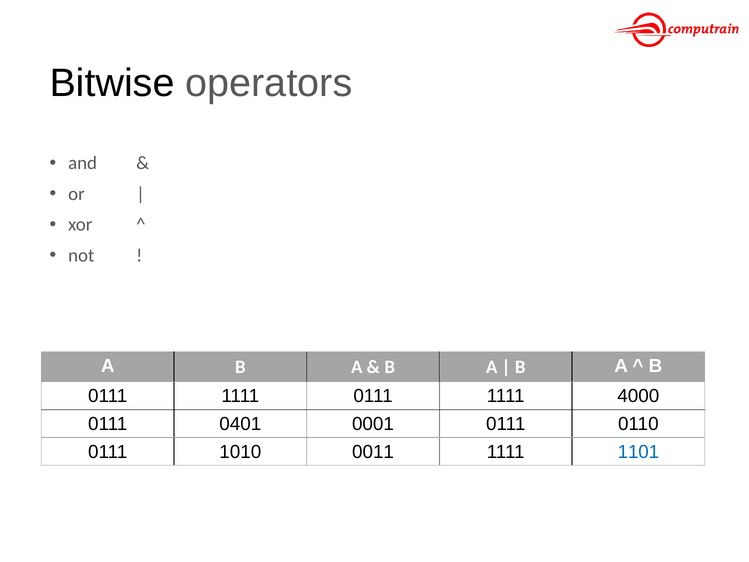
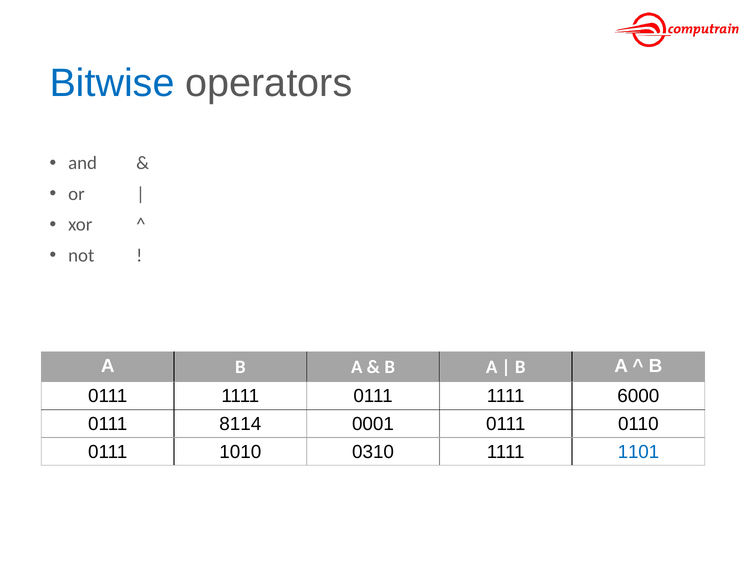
Bitwise colour: black -> blue (112, 83)
4000: 4000 -> 6000 (638, 396)
0401: 0401 -> 8114 (240, 424)
0011: 0011 -> 0310 (373, 452)
